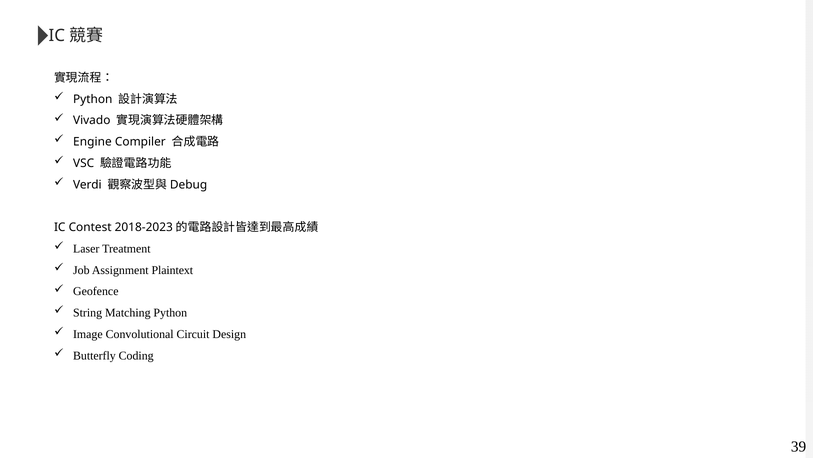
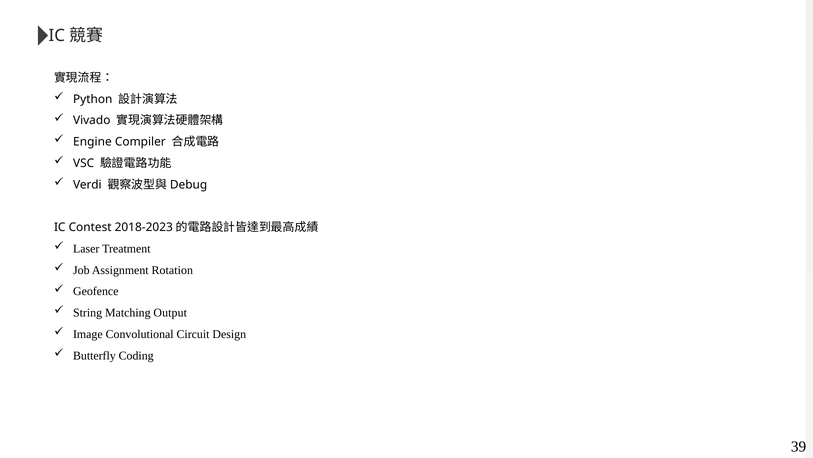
Plaintext: Plaintext -> Rotation (172, 270)
Matching Python: Python -> Output (170, 312)
